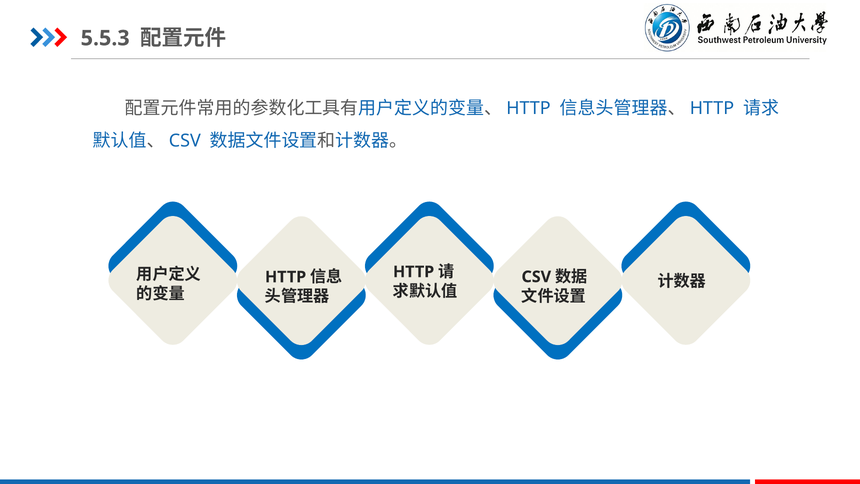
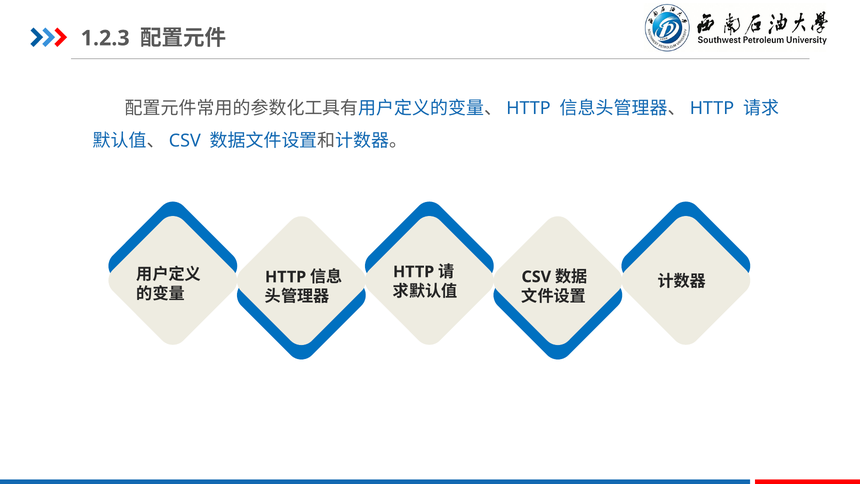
5.5.3: 5.5.3 -> 1.2.3 (105, 38)
